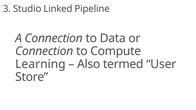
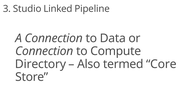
Learning: Learning -> Directory (41, 64)
User: User -> Core (161, 64)
